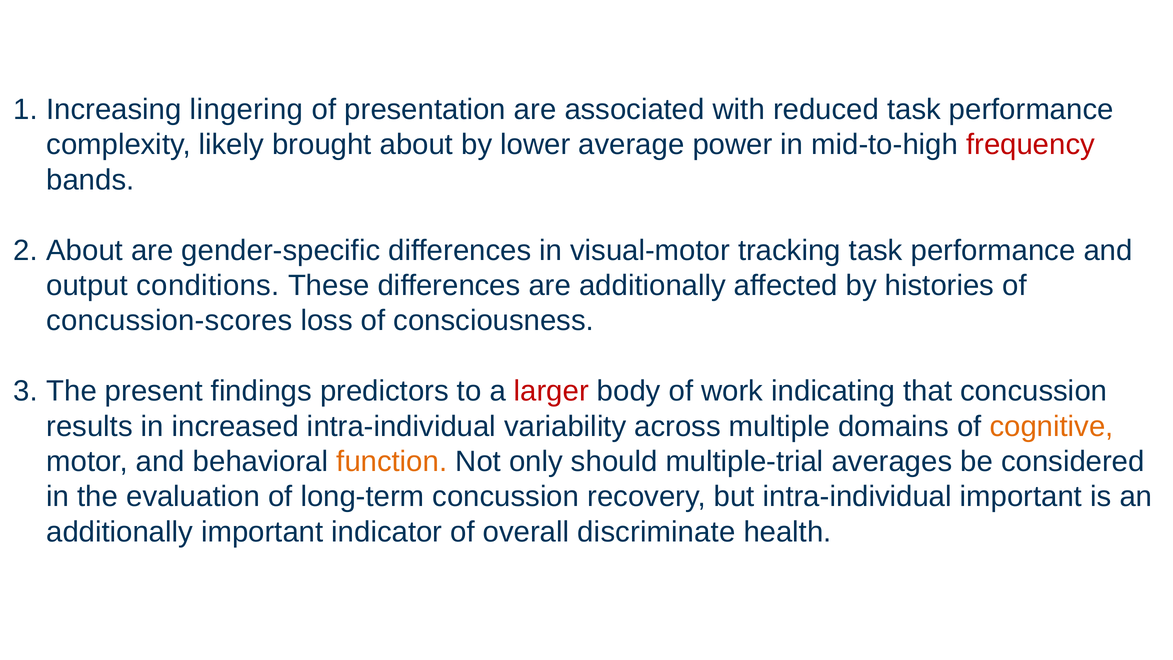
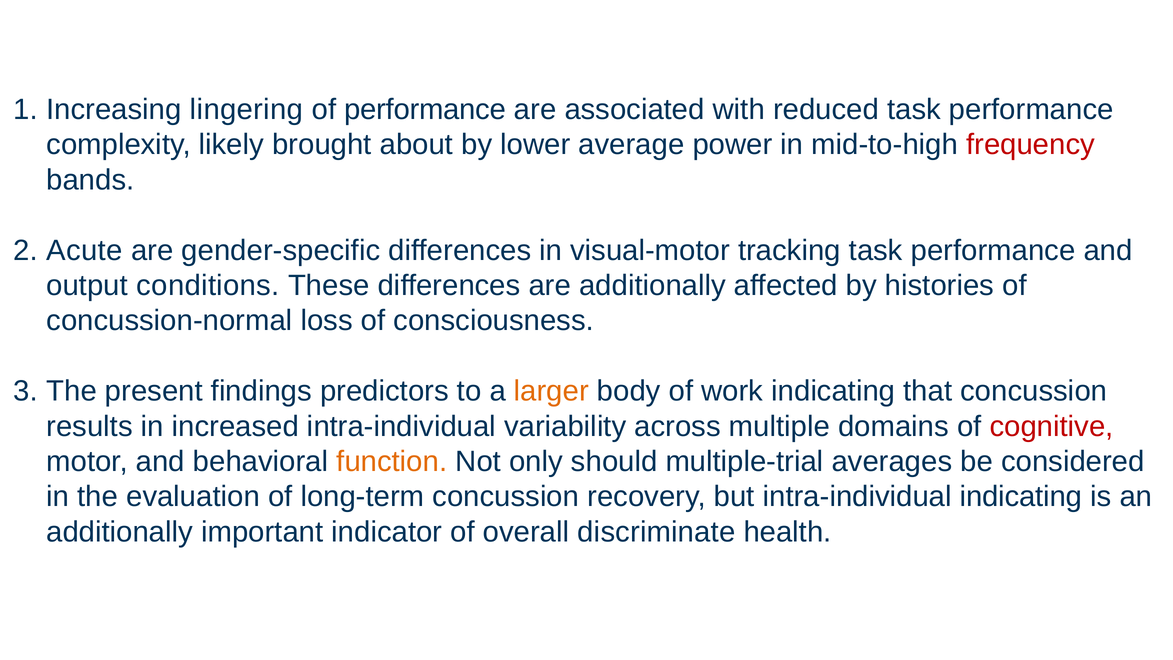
of presentation: presentation -> performance (425, 110)
About: About -> Acute (84, 250)
concussion-scores: concussion-scores -> concussion-normal (169, 321)
larger colour: red -> orange (551, 391)
cognitive colour: orange -> red (1052, 426)
intra-individual important: important -> indicating (1021, 497)
